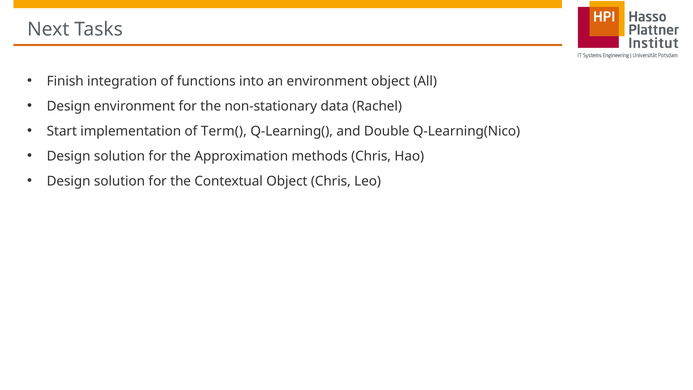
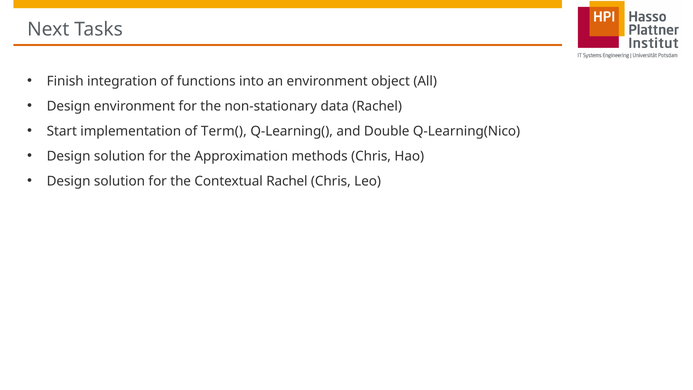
Contextual Object: Object -> Rachel (287, 181)
